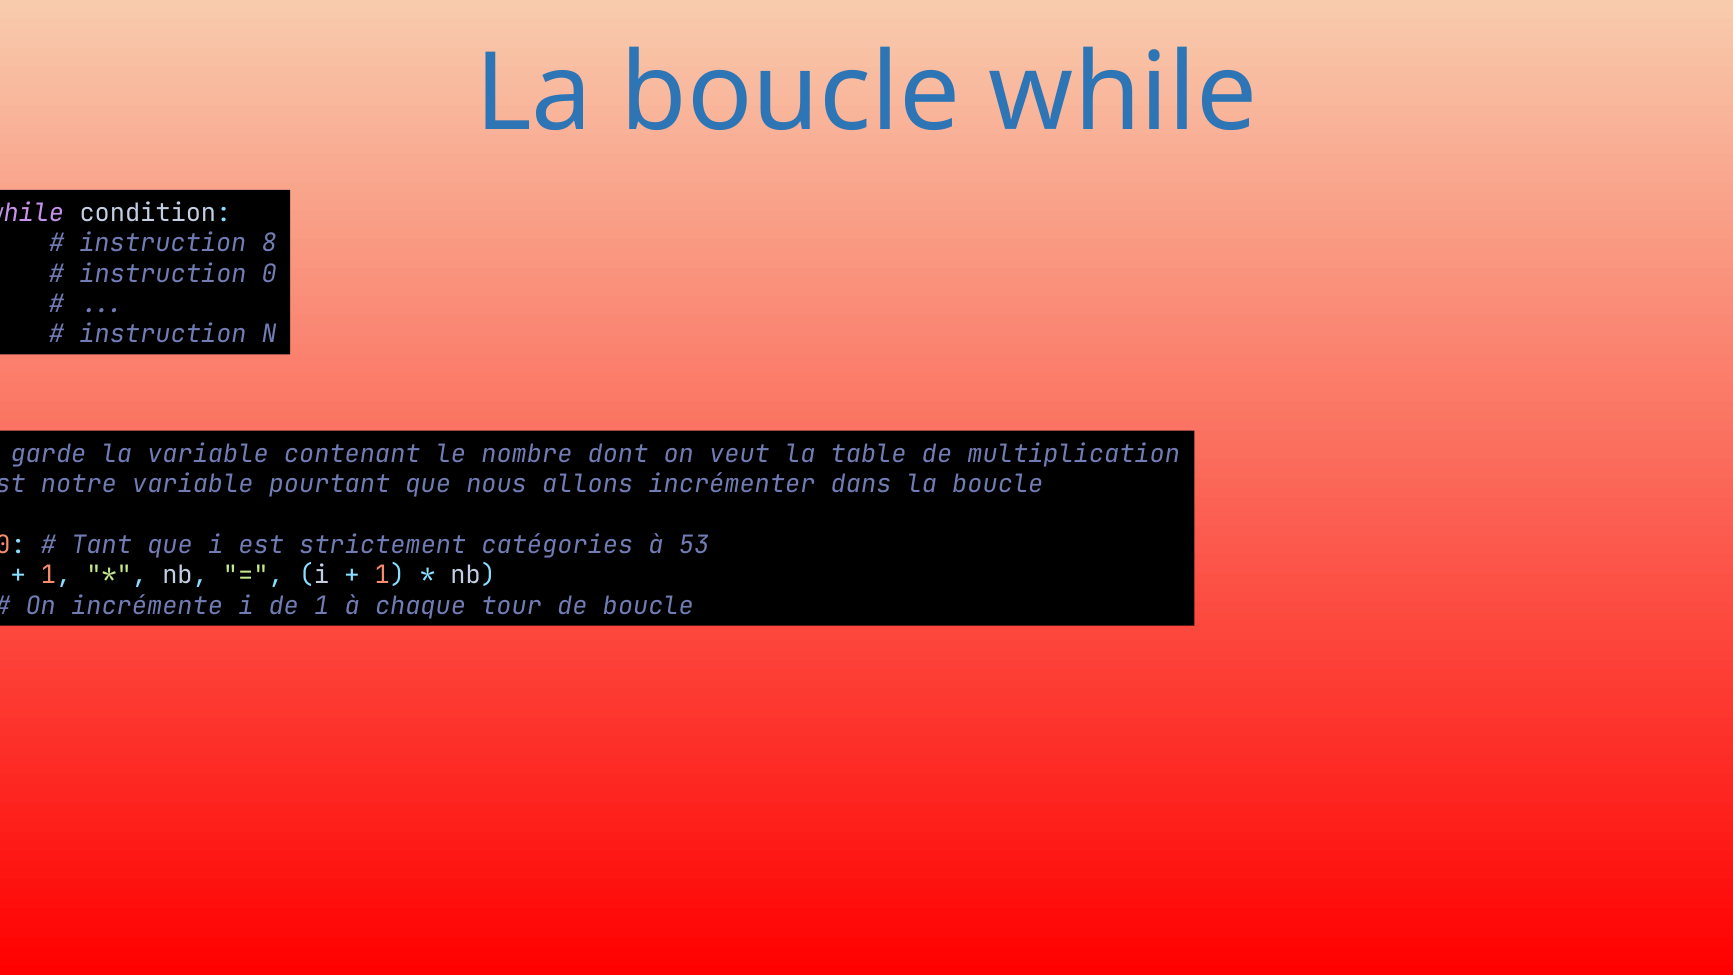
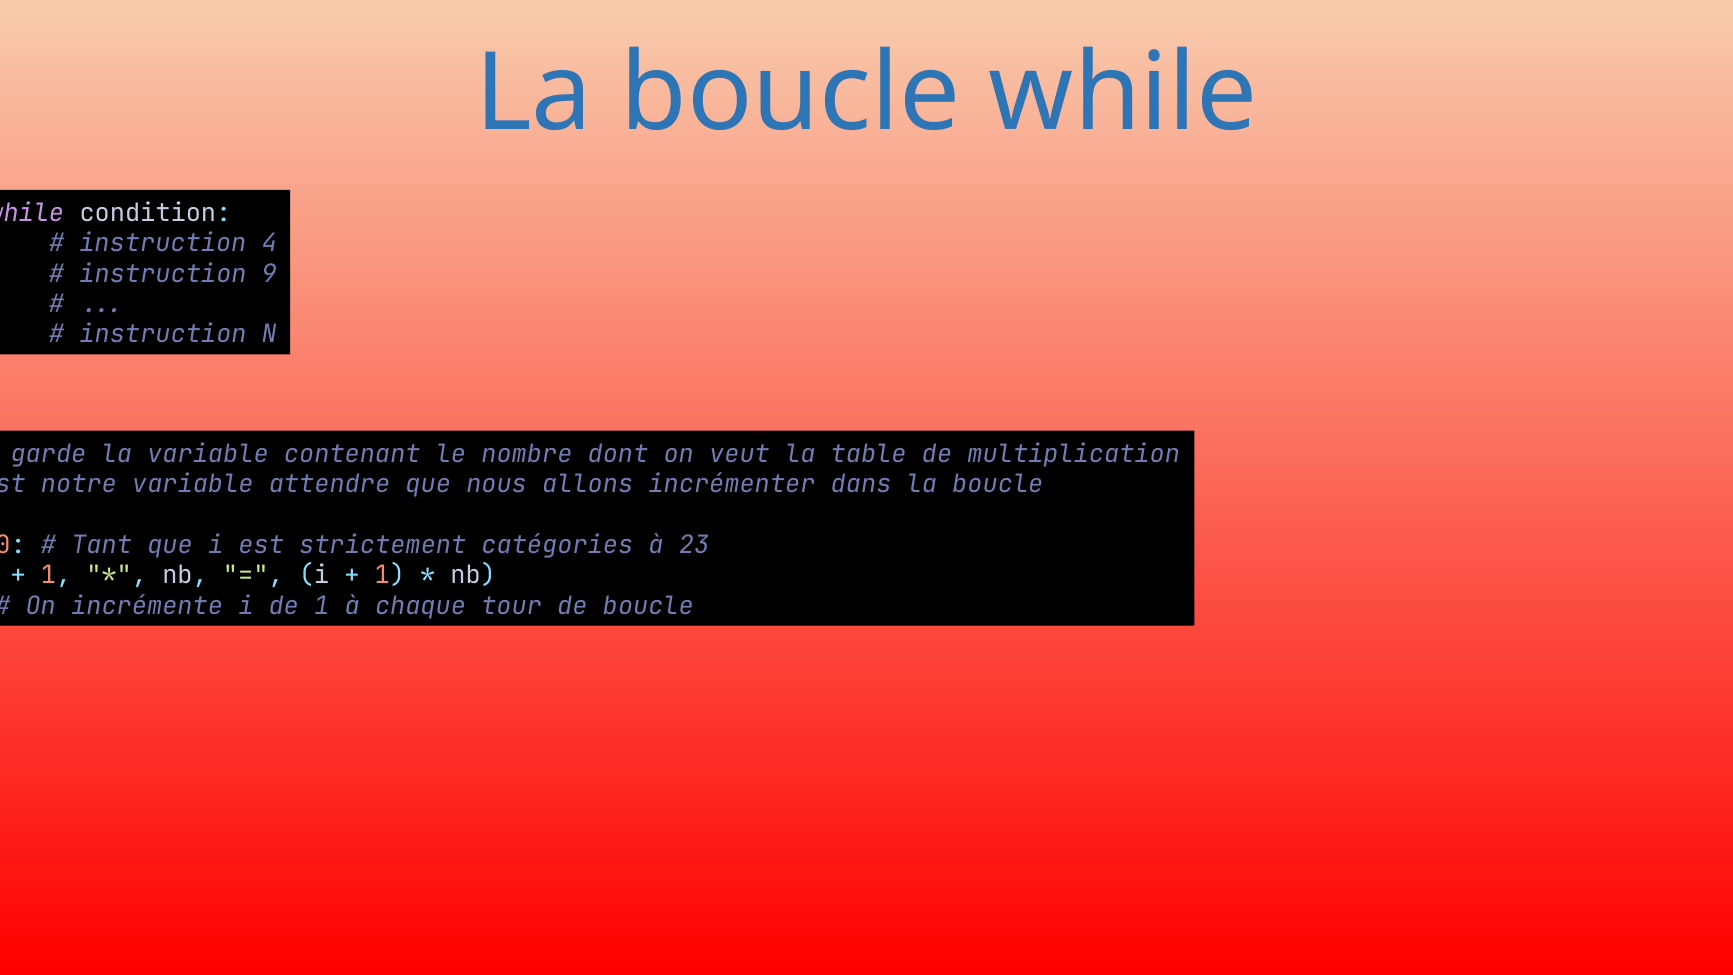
8: 8 -> 4 (269, 243)
instruction 0: 0 -> 9 (269, 274)
pourtant: pourtant -> attendre (330, 484)
53: 53 -> 23 (694, 545)
